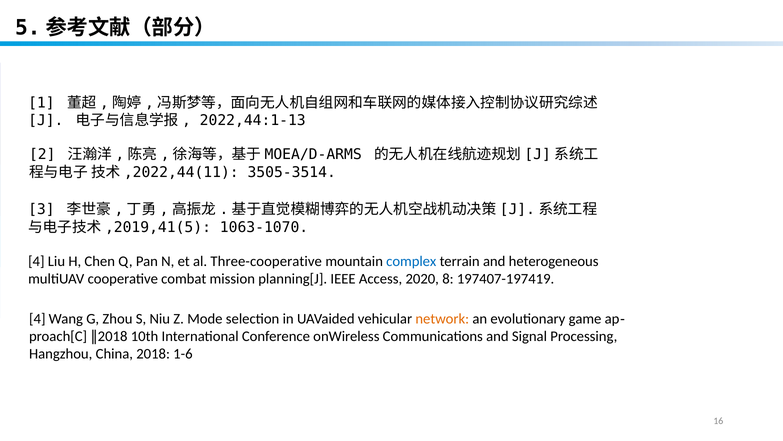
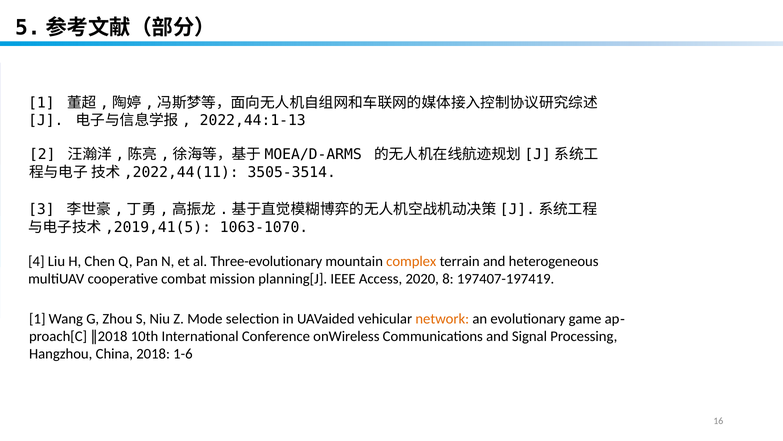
Three-cooperative: Three-cooperative -> Three-evolutionary (266, 261)
complex colour: blue -> orange (411, 261)
4: 4 -> 1 (37, 318)
